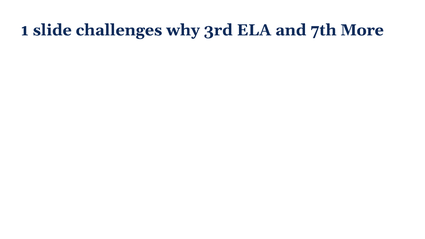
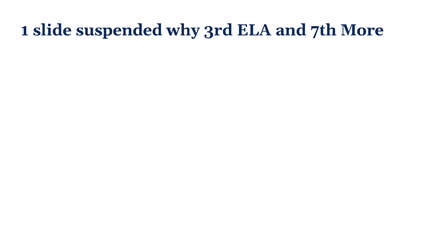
challenges: challenges -> suspended (119, 30)
